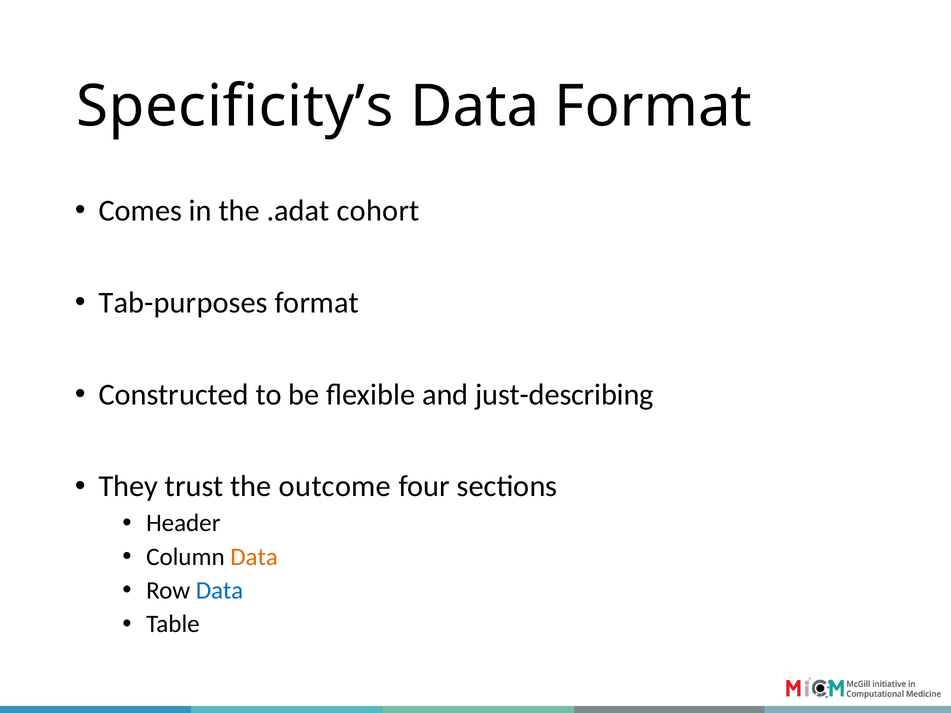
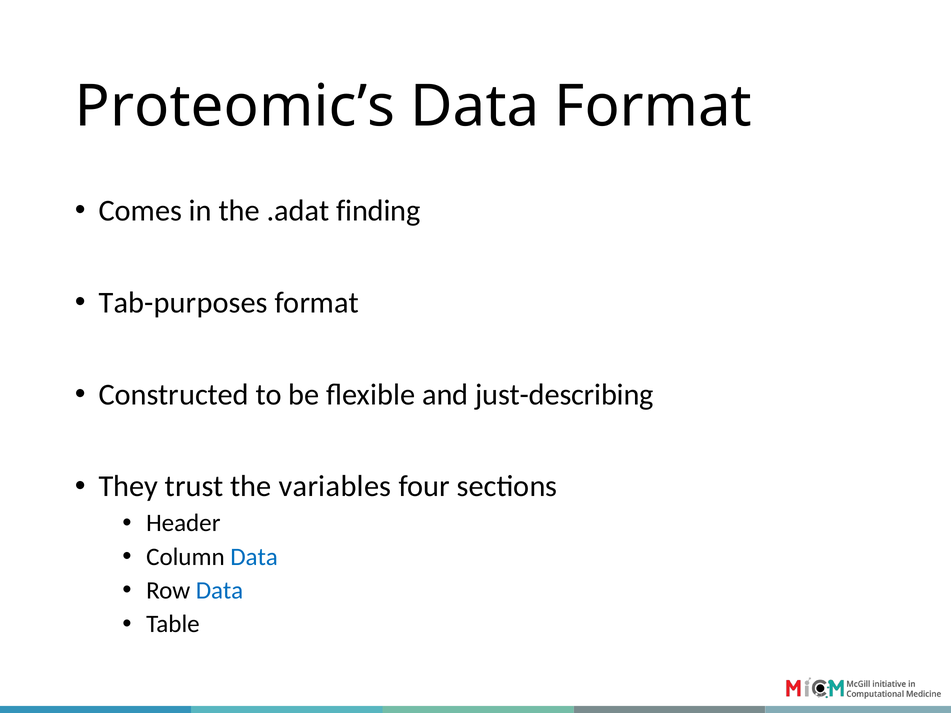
Specificity’s: Specificity’s -> Proteomic’s (235, 107)
cohort: cohort -> finding (378, 211)
outcome: outcome -> variables (335, 487)
Data colour: orange -> blue (254, 557)
